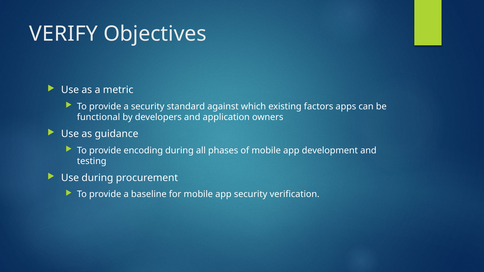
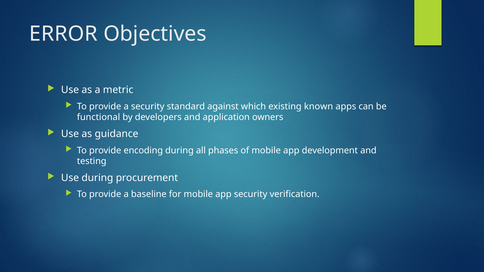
VERIFY: VERIFY -> ERROR (64, 34)
factors: factors -> known (319, 107)
